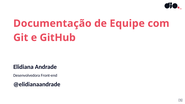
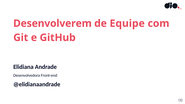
Documentação: Documentação -> Desenvolverem (52, 23)
